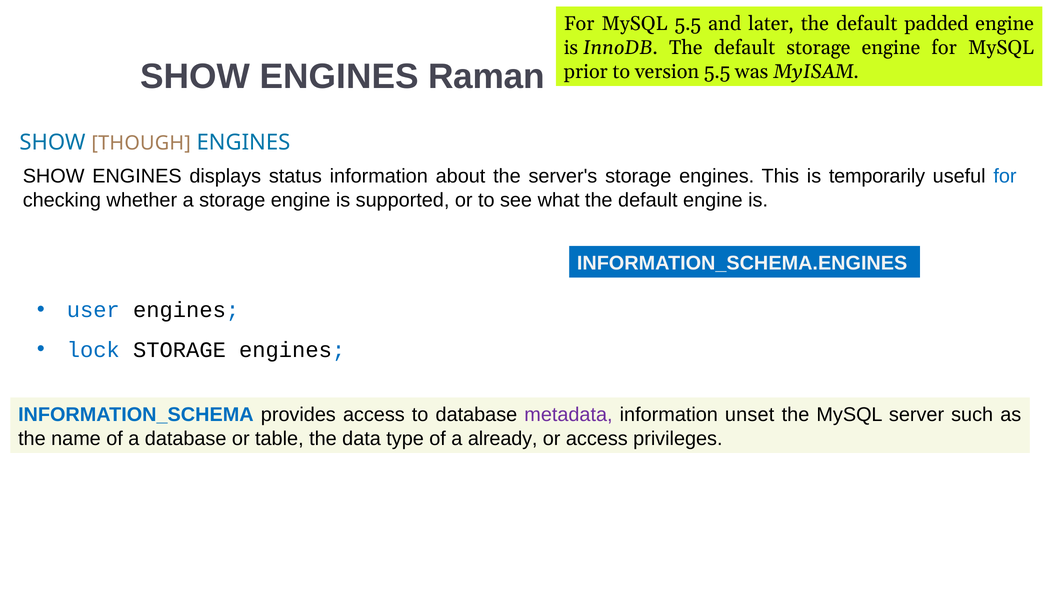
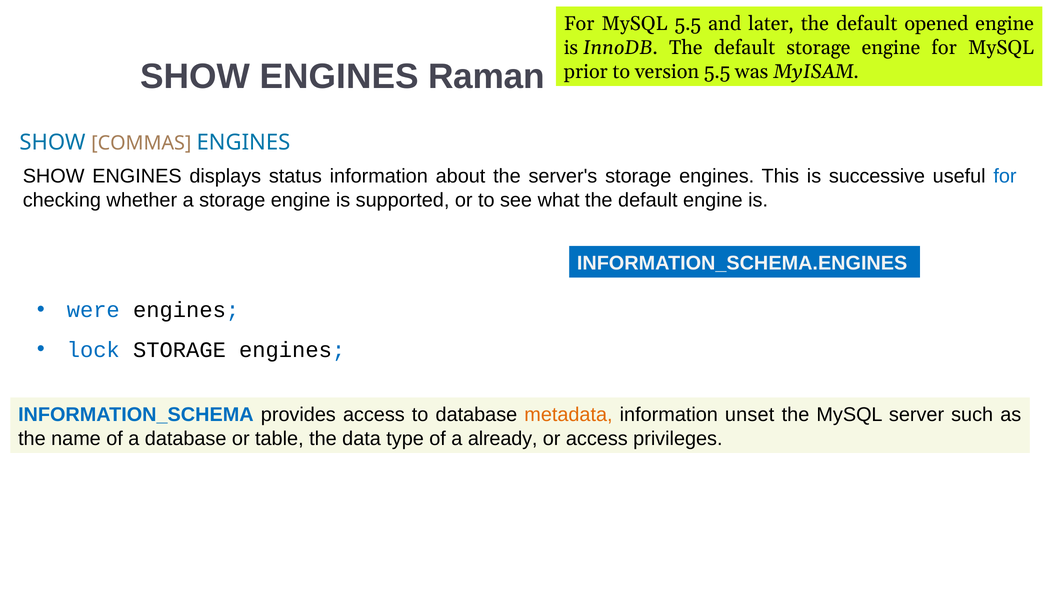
padded: padded -> opened (936, 24)
THOUGH: THOUGH -> COMMAS (141, 143)
temporarily: temporarily -> successive (877, 176)
user: user -> were (93, 310)
metadata colour: purple -> orange (568, 414)
